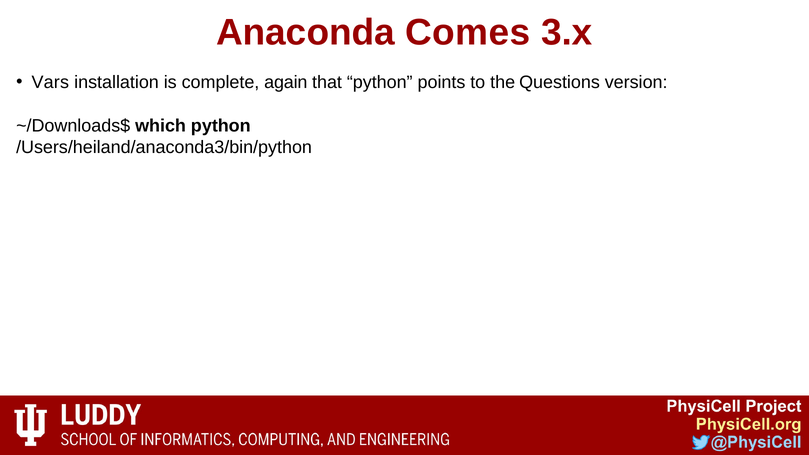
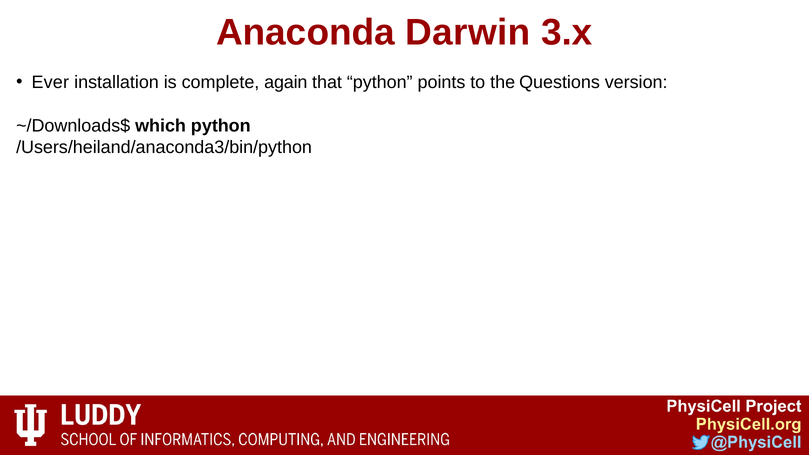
Comes: Comes -> Darwin (468, 33)
Vars: Vars -> Ever (50, 83)
